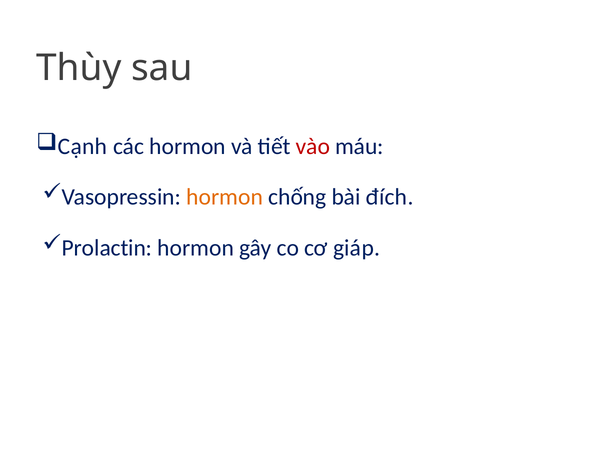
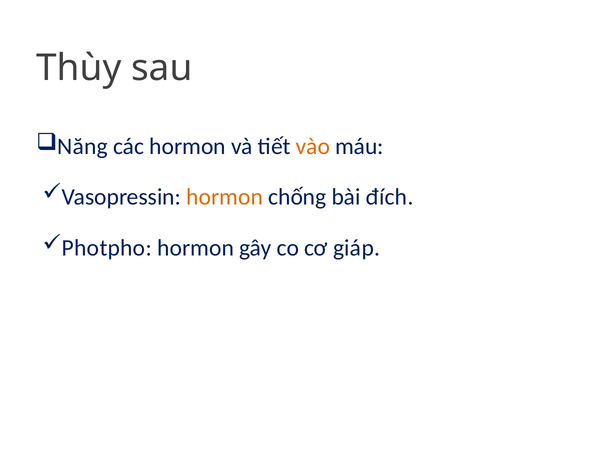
Cạnh: Cạnh -> Năng (83, 146)
vào colour: red -> orange (313, 146)
Prolactin: Prolactin -> Photpho (107, 248)
